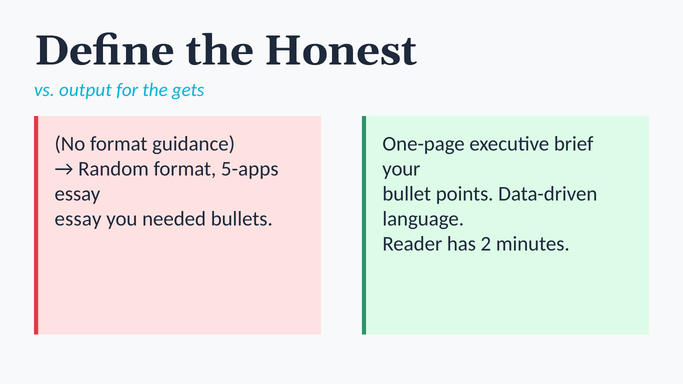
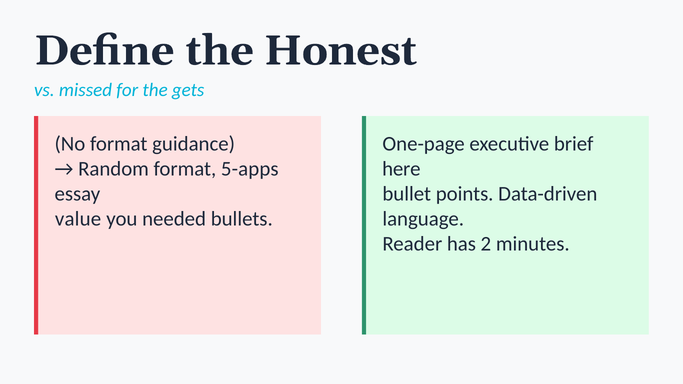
output: output -> missed (85, 90)
your: your -> here (401, 169)
essay: essay -> value (78, 219)
